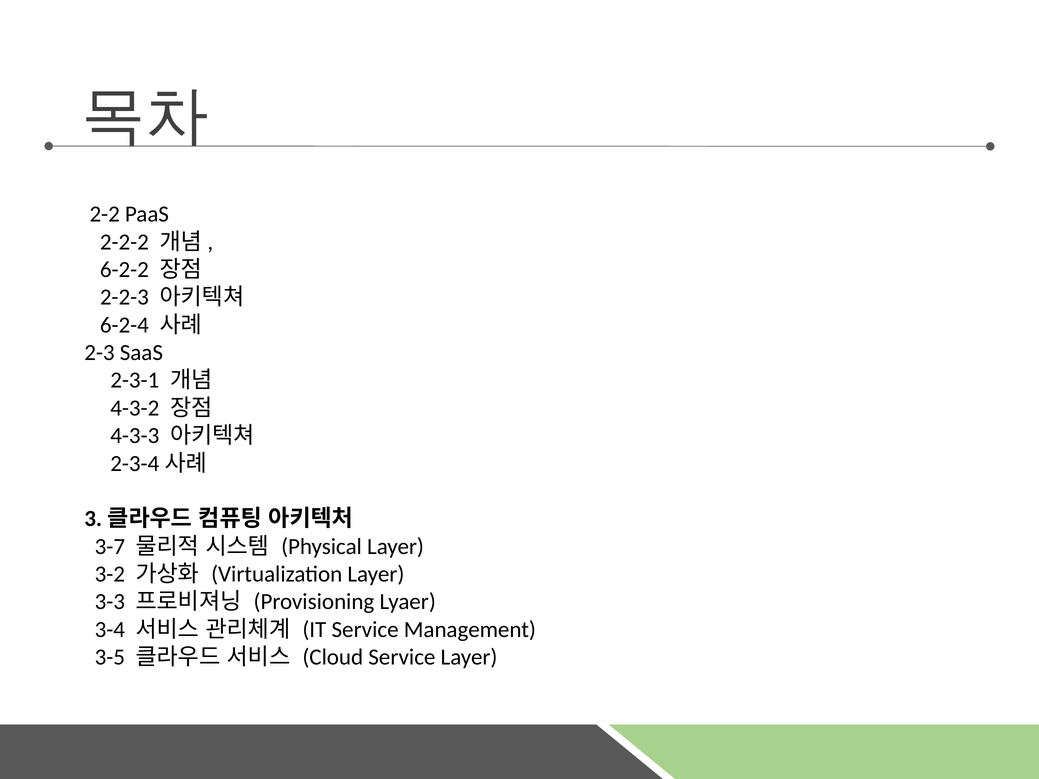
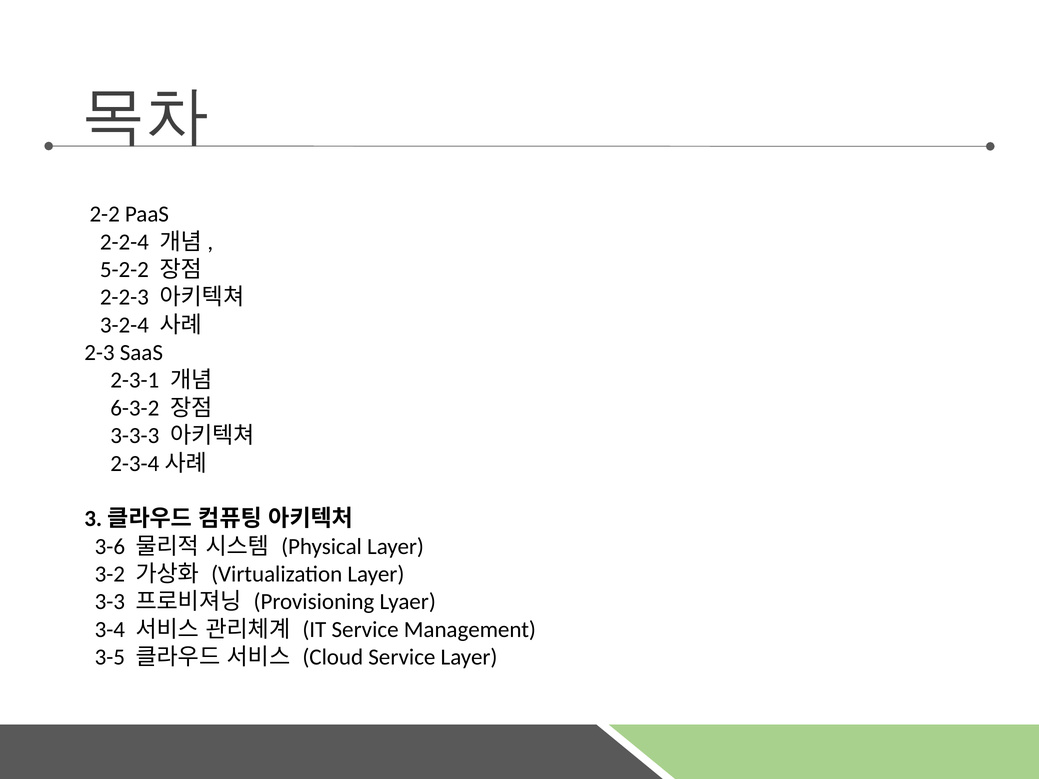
2-2-2: 2-2-2 -> 2-2-4 (124, 242)
6-2-2: 6-2-2 -> 5-2-2 (124, 270)
6-2-4: 6-2-4 -> 3-2-4 (124, 325)
4-3-2: 4-3-2 -> 6-3-2 (135, 408)
4-3-3: 4-3-3 -> 3-3-3 (135, 436)
3-7: 3-7 -> 3-6 (110, 547)
